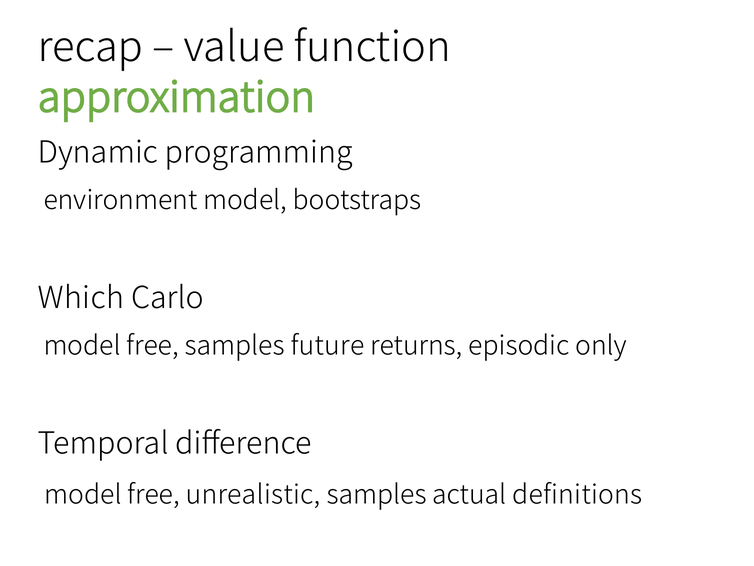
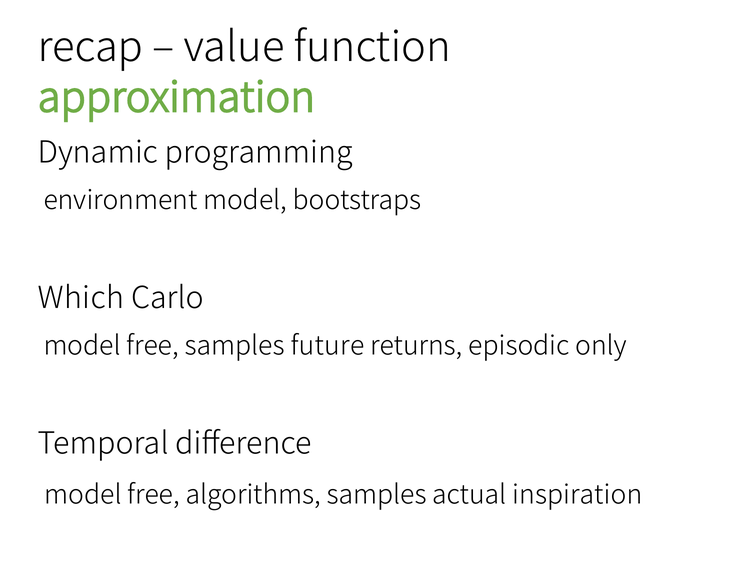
unrealistic: unrealistic -> algorithms (253, 494)
definitions: definitions -> inspiration (577, 494)
